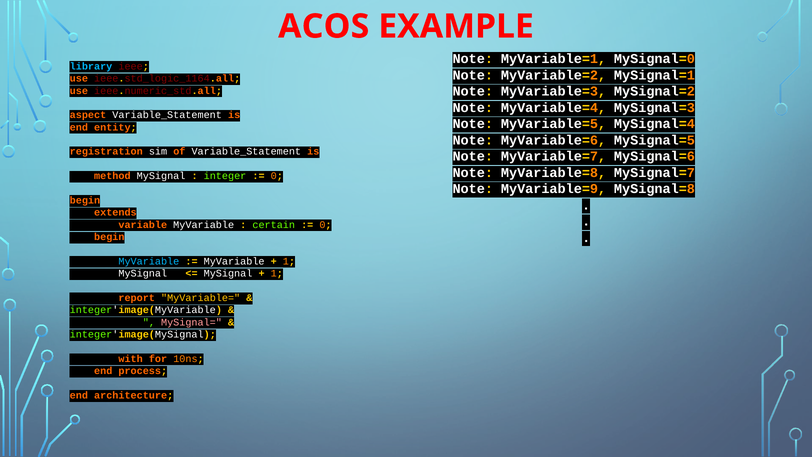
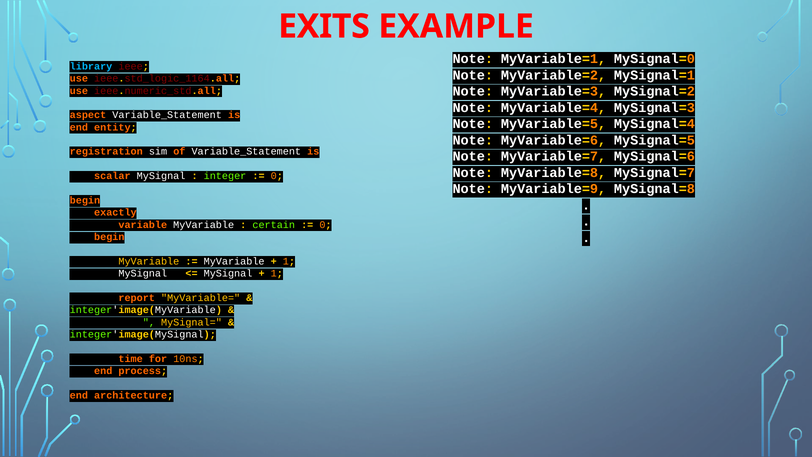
ACOS: ACOS -> EXITS (324, 26)
method: method -> scalar (112, 176)
extends: extends -> exactly (115, 212)
MyVariable colour: light blue -> yellow (149, 261)
MySignal= colour: pink -> yellow (191, 322)
with: with -> time (131, 359)
